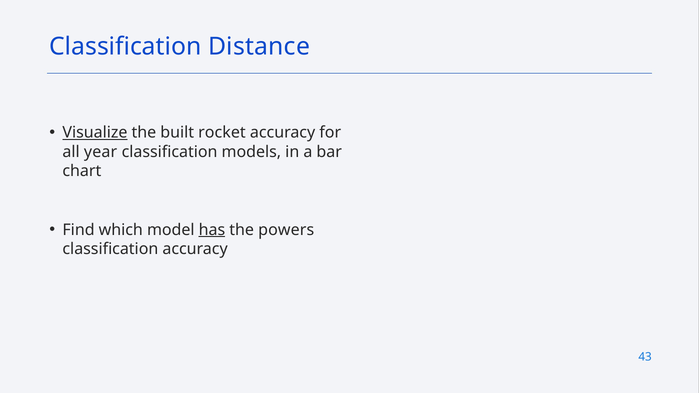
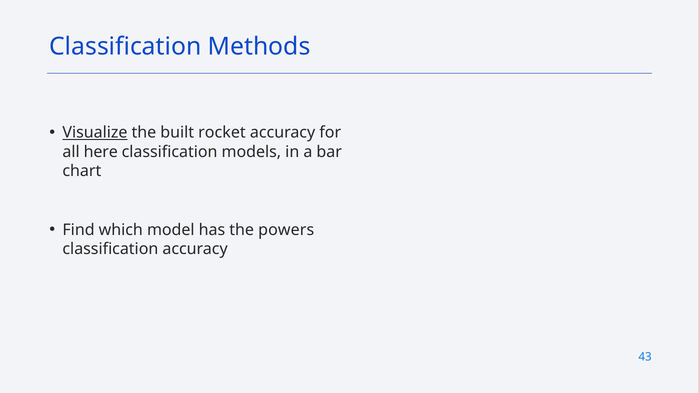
Distance: Distance -> Methods (259, 47)
year: year -> here (101, 152)
has underline: present -> none (212, 230)
